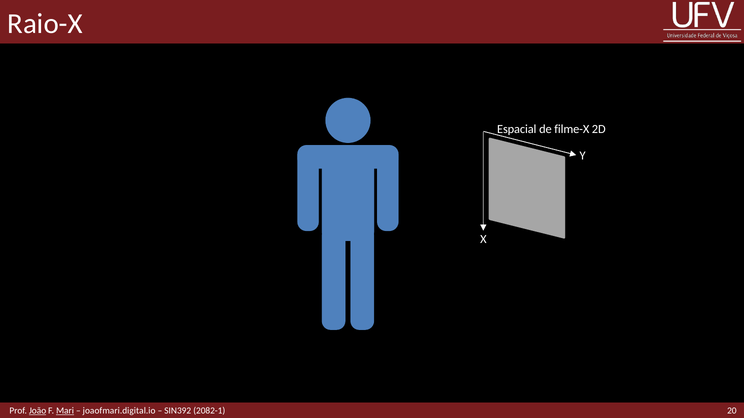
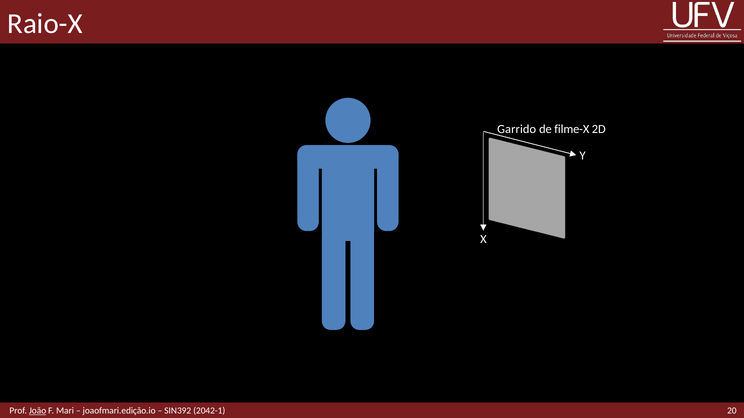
Espacial: Espacial -> Garrido (517, 129)
Mari underline: present -> none (65, 411)
joaofmari.digital.io: joaofmari.digital.io -> joaofmari.edição.io (119, 411)
2082-1: 2082-1 -> 2042-1 (209, 411)
